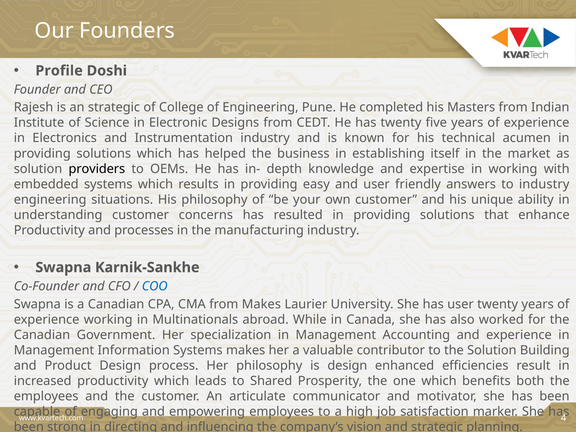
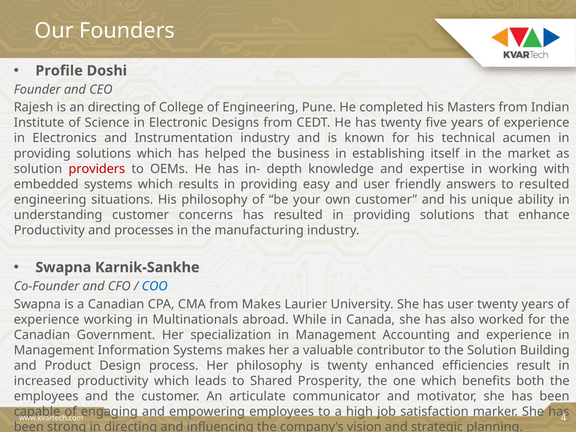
an strategic: strategic -> directing (114, 107)
providers colour: black -> red (97, 169)
to industry: industry -> resulted (544, 184)
is design: design -> twenty (347, 366)
